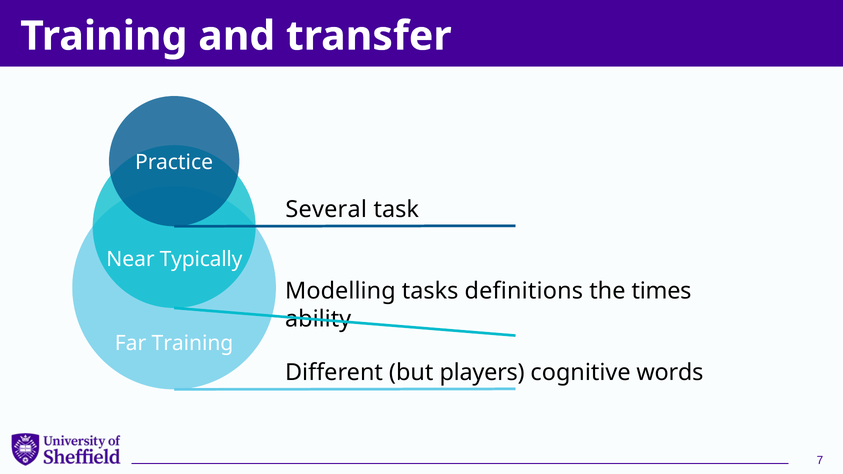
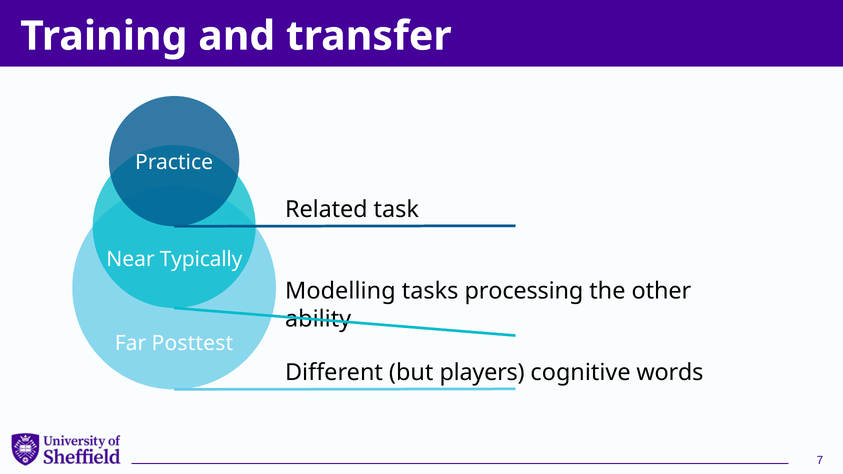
Several: Several -> Related (326, 209)
definitions: definitions -> processing (524, 291)
times: times -> other (661, 291)
Far Training: Training -> Posttest (192, 343)
